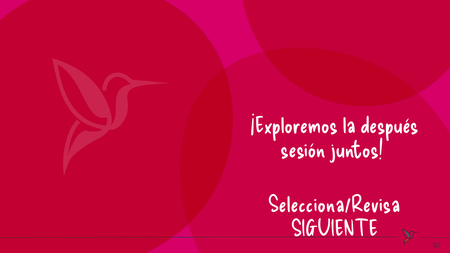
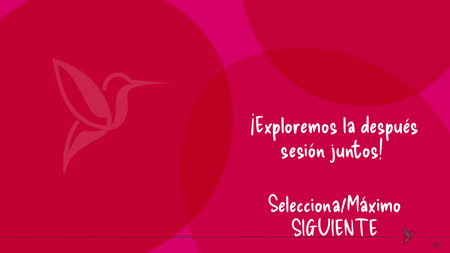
Selecciona/Revisa: Selecciona/Revisa -> Selecciona/Máximo (334, 205)
